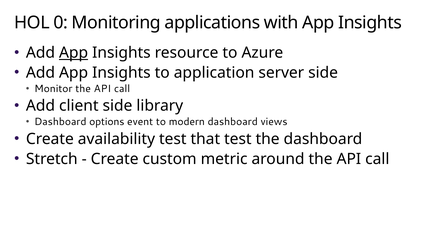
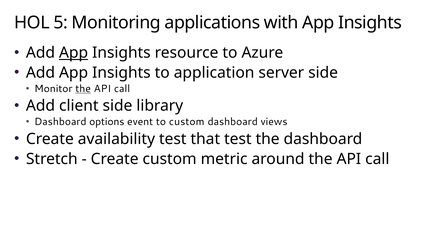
0: 0 -> 5 (61, 23)
the underline: none -> present (83, 89)
to modern: modern -> custom (187, 122)
